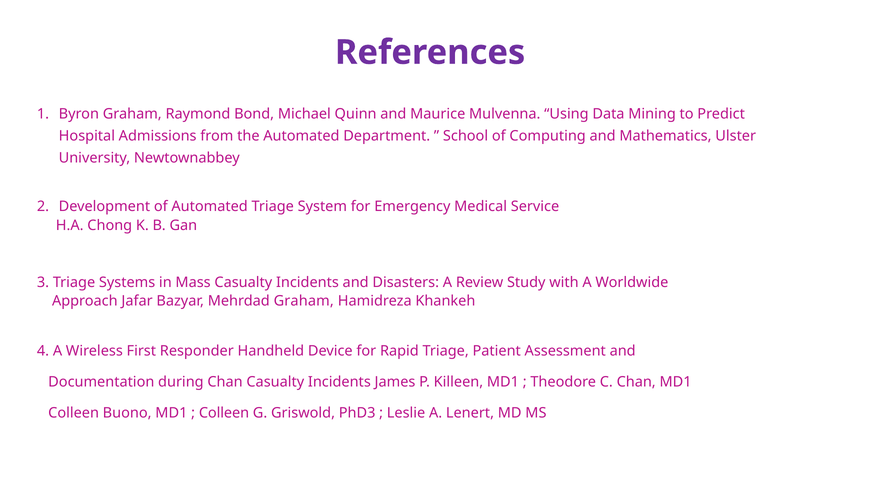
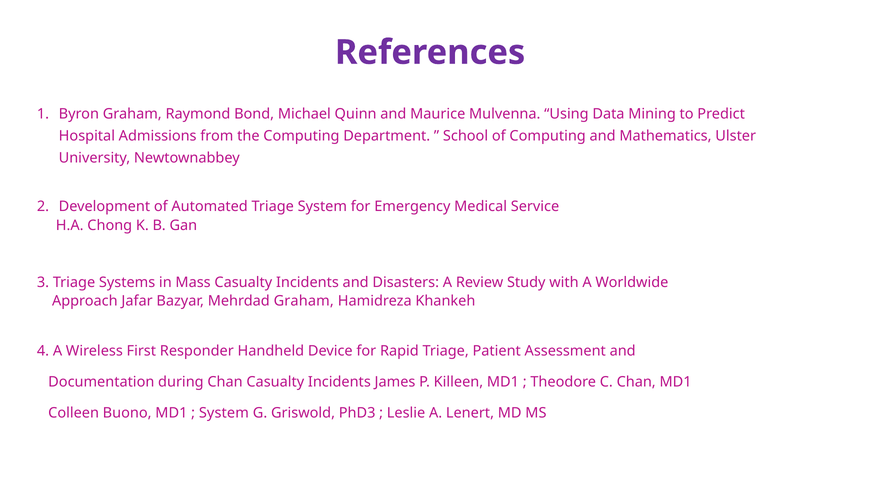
the Automated: Automated -> Computing (301, 136)
Colleen: Colleen -> System (224, 413)
